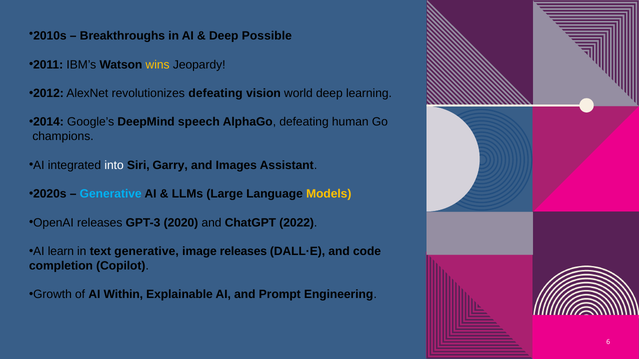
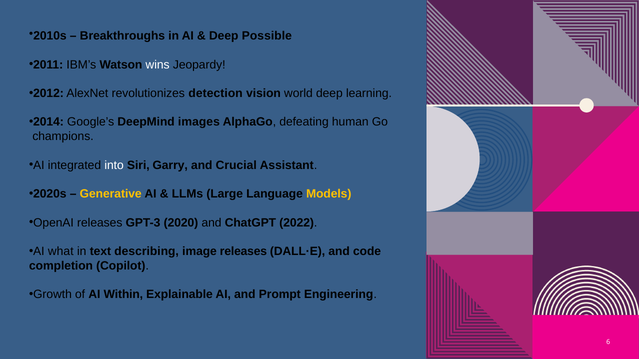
wins colour: yellow -> white (158, 65)
revolutionizes defeating: defeating -> detection (216, 93)
speech: speech -> images (199, 122)
Images: Images -> Crucial (236, 165)
Generative colour: light blue -> yellow (111, 194)
learn: learn -> what (61, 252)
text generative: generative -> describing (147, 252)
